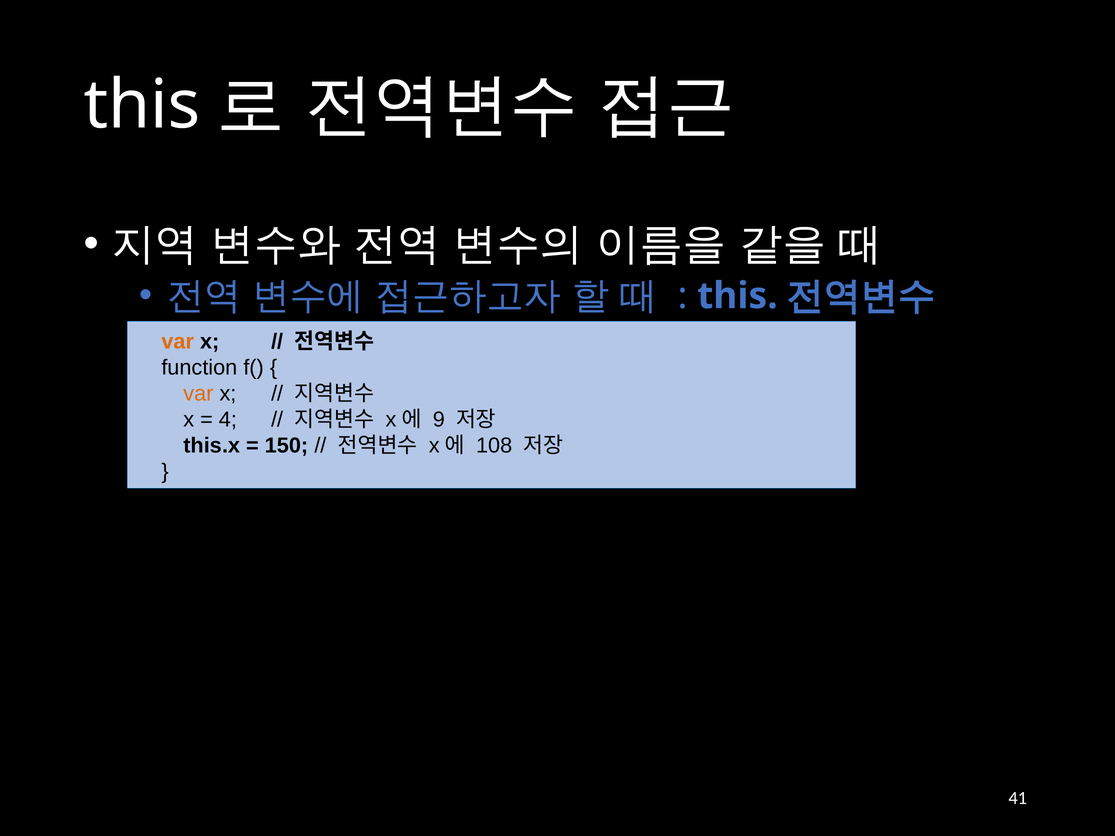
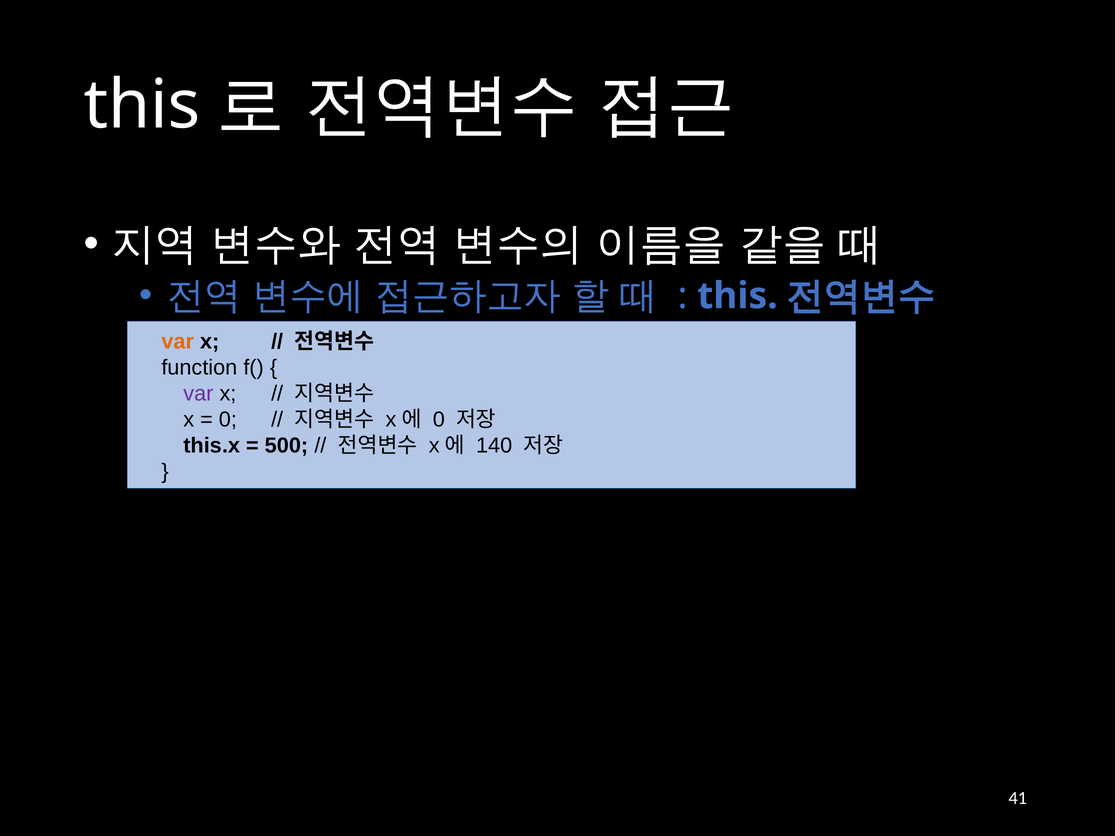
var colour: orange -> purple (198, 394)
4: 4 -> 0 (228, 420)
9: 9 -> 0 (439, 420)
150: 150 -> 500 (286, 446)
108: 108 -> 140 (494, 446)
